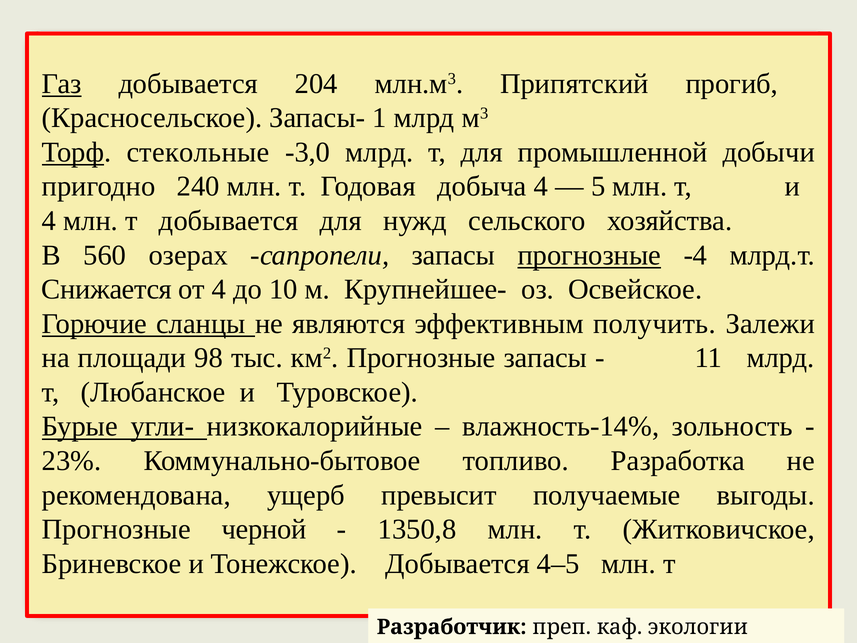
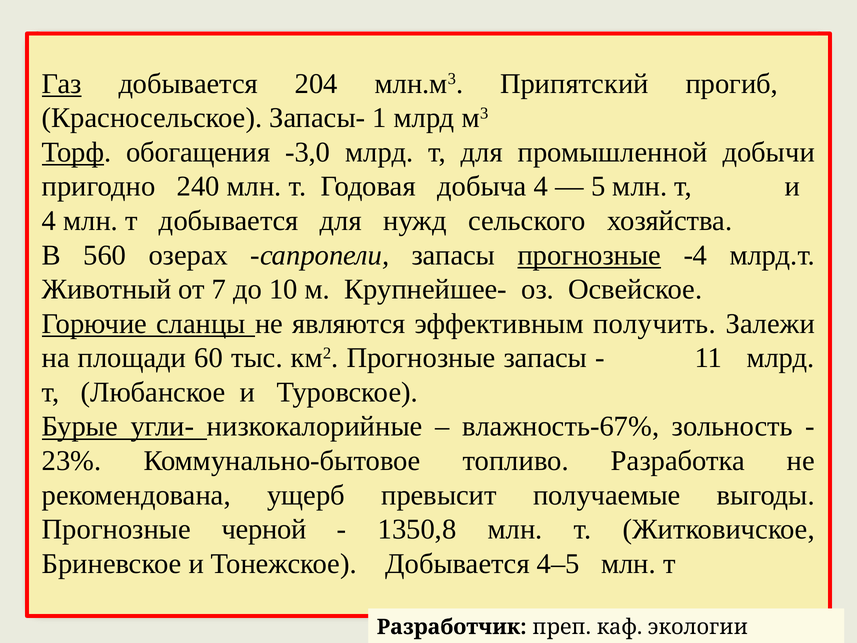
стекольные: стекольные -> обогащения (198, 152)
Снижается: Снижается -> Животный (107, 289)
от 4: 4 -> 7 (219, 289)
98: 98 -> 60 (209, 358)
влажность-14%: влажность-14% -> влажность-67% (561, 426)
